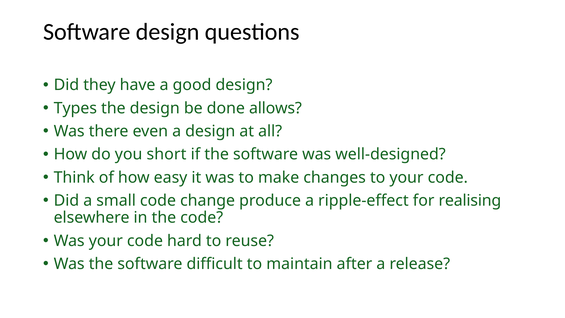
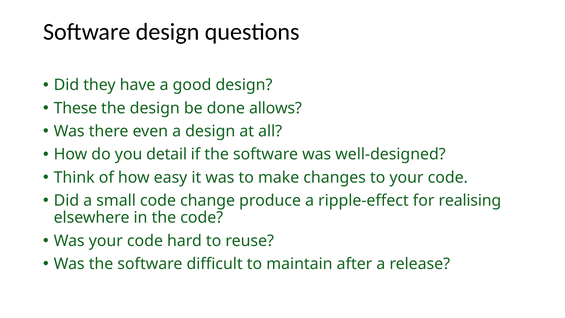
Types: Types -> These (75, 108)
short: short -> detail (167, 154)
